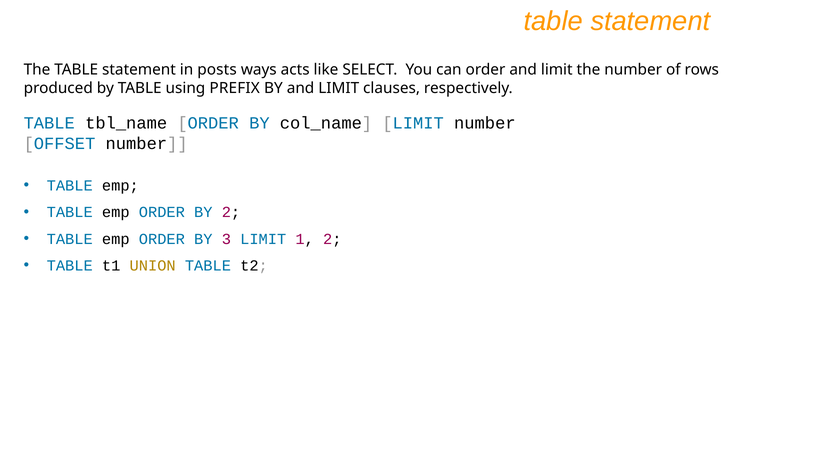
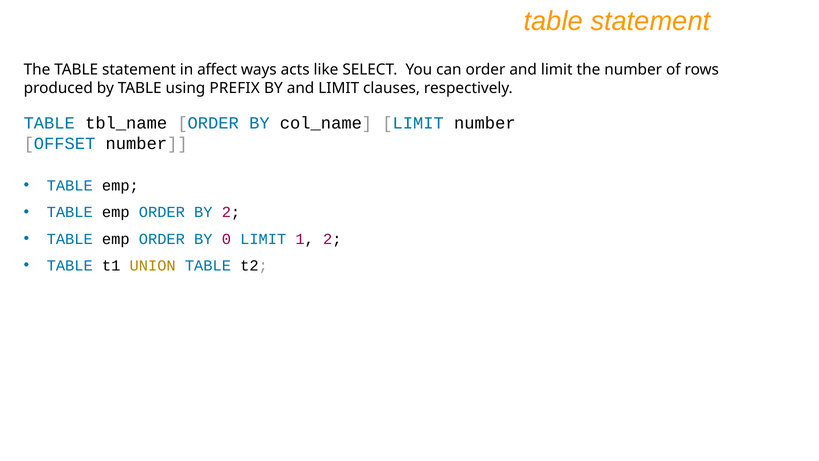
posts: posts -> affect (217, 70)
3: 3 -> 0 (226, 239)
